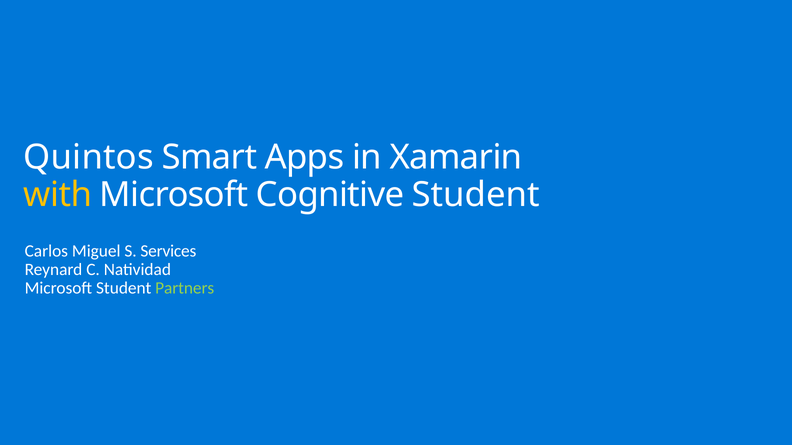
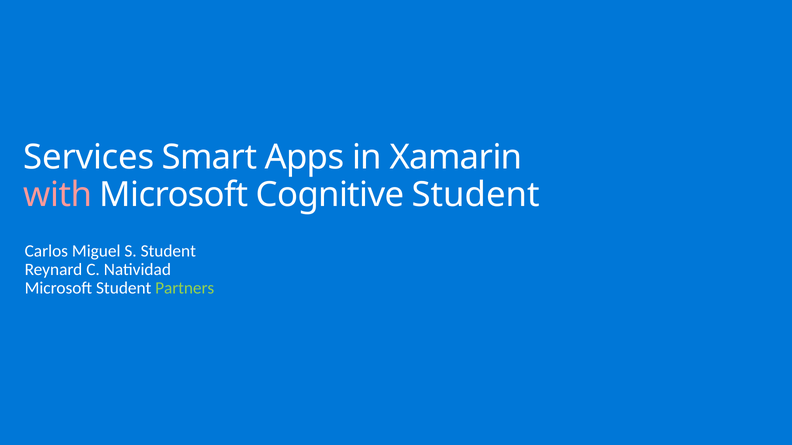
Quintos: Quintos -> Services (89, 157)
with colour: yellow -> pink (58, 195)
S Services: Services -> Student (168, 251)
